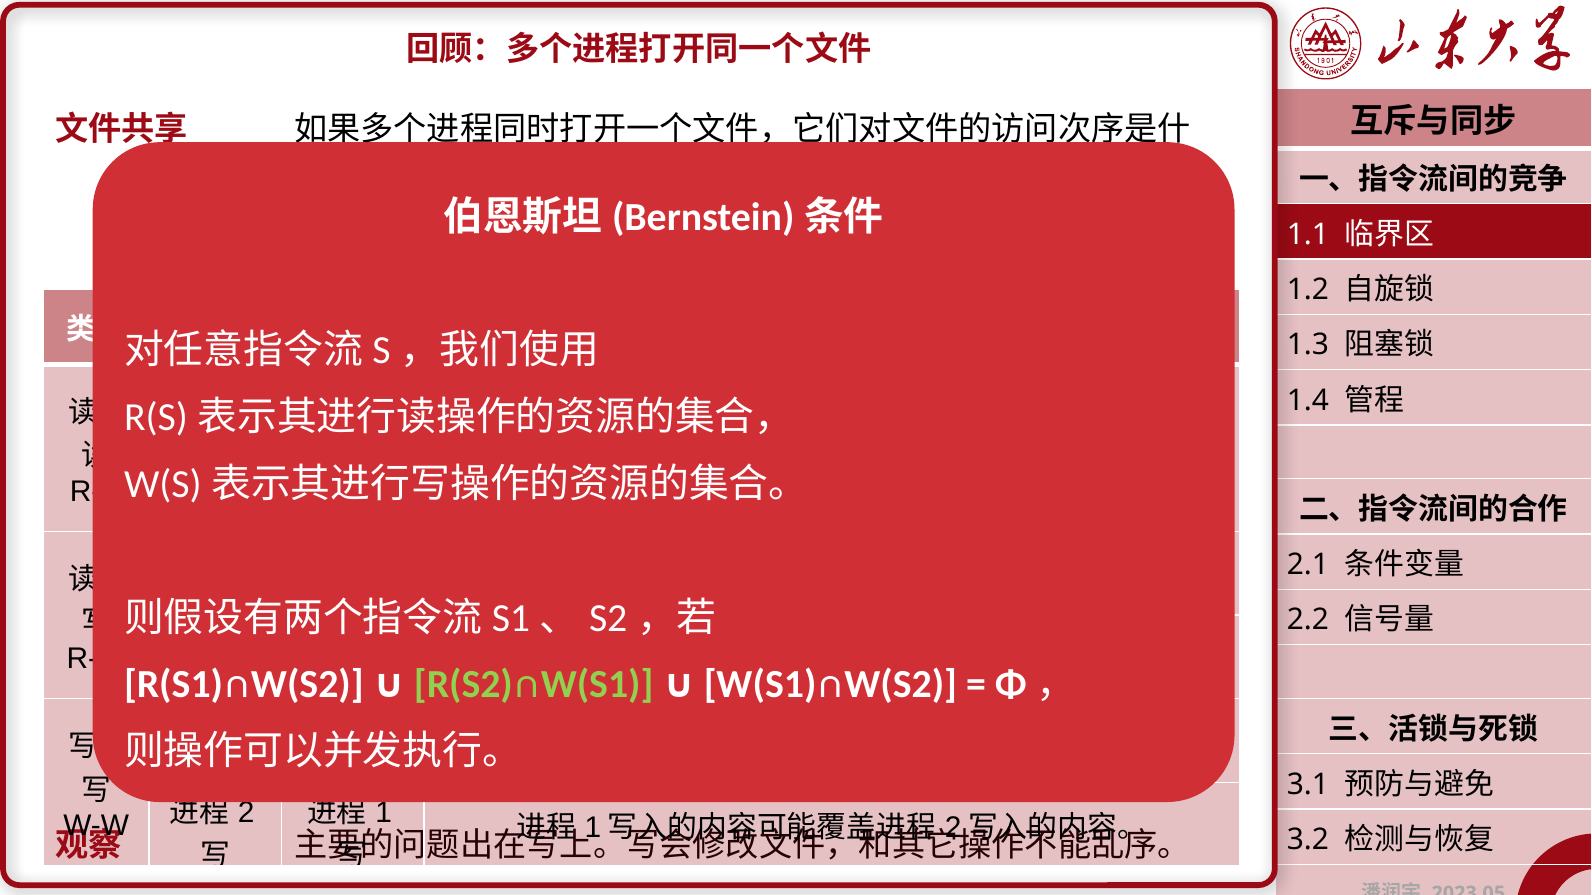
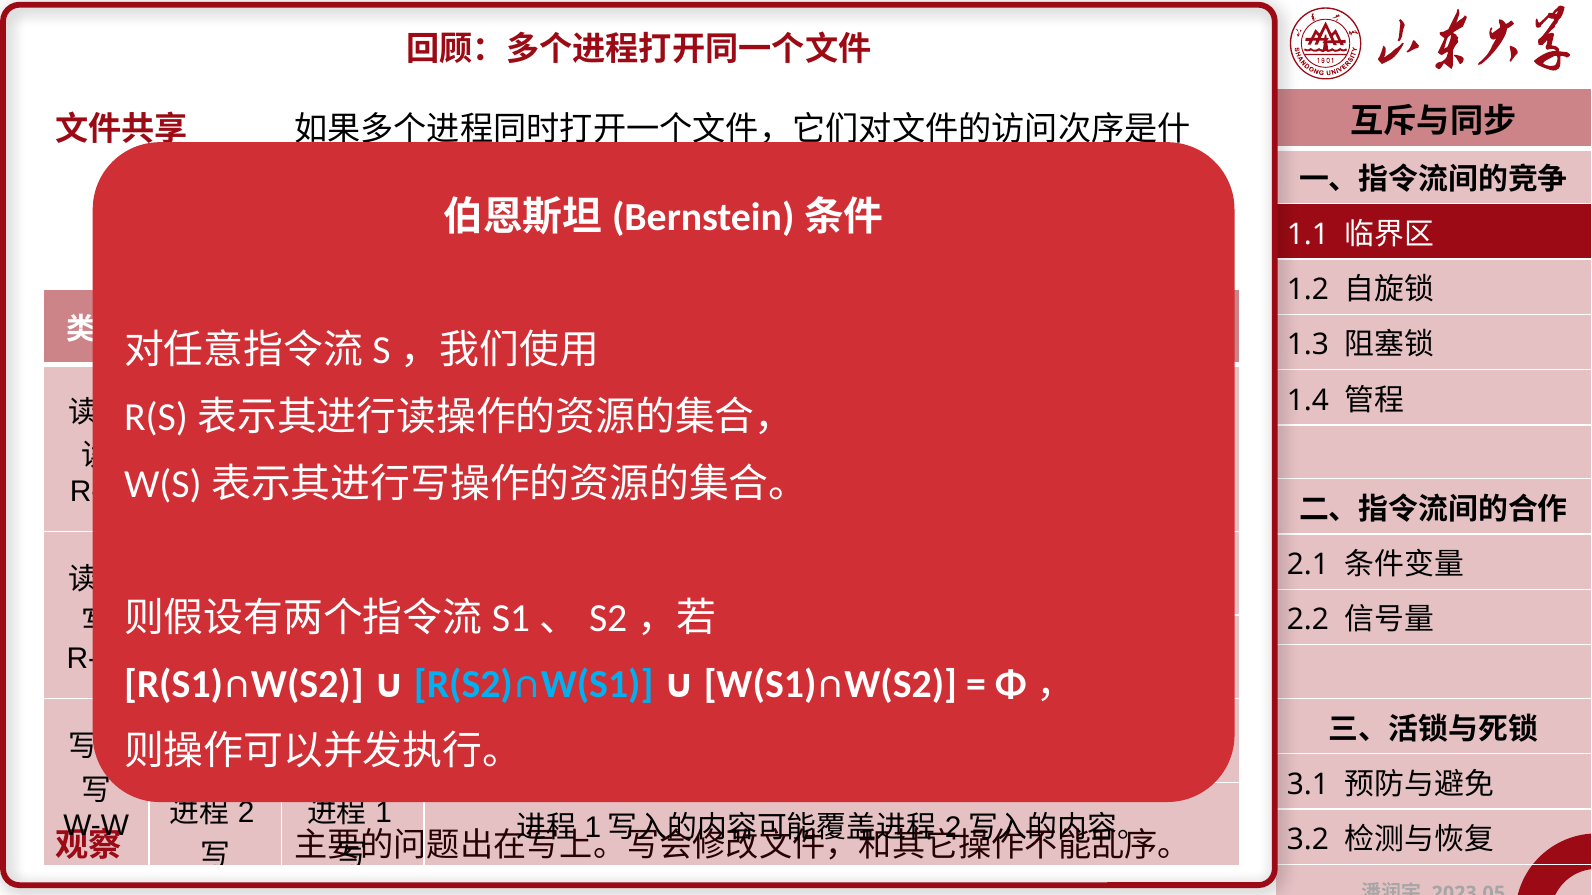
R(S2)∩W(S1 colour: light green -> light blue (534, 685)
